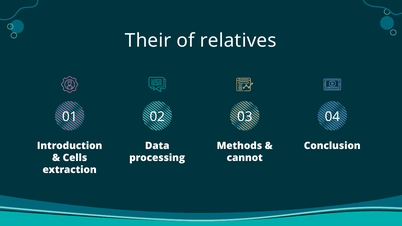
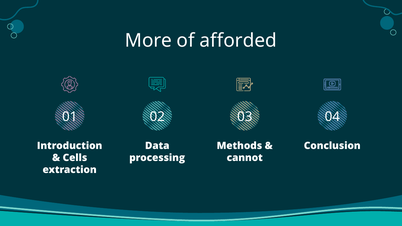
Their: Their -> More (148, 40)
relatives: relatives -> afforded (238, 40)
